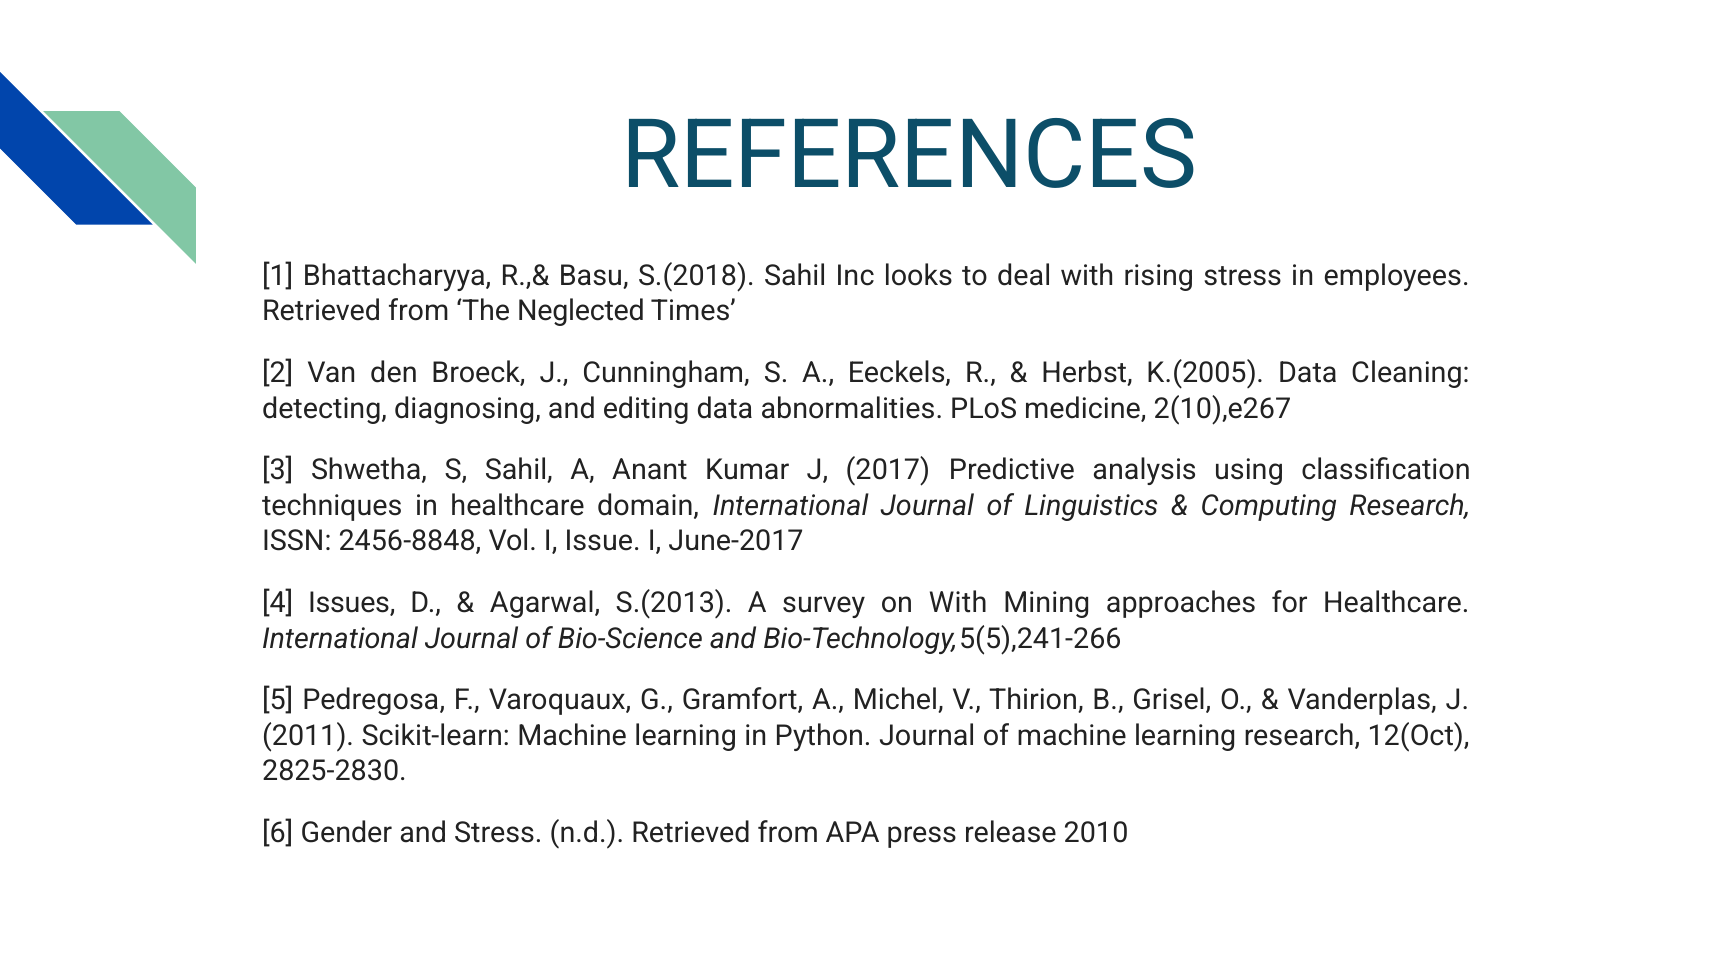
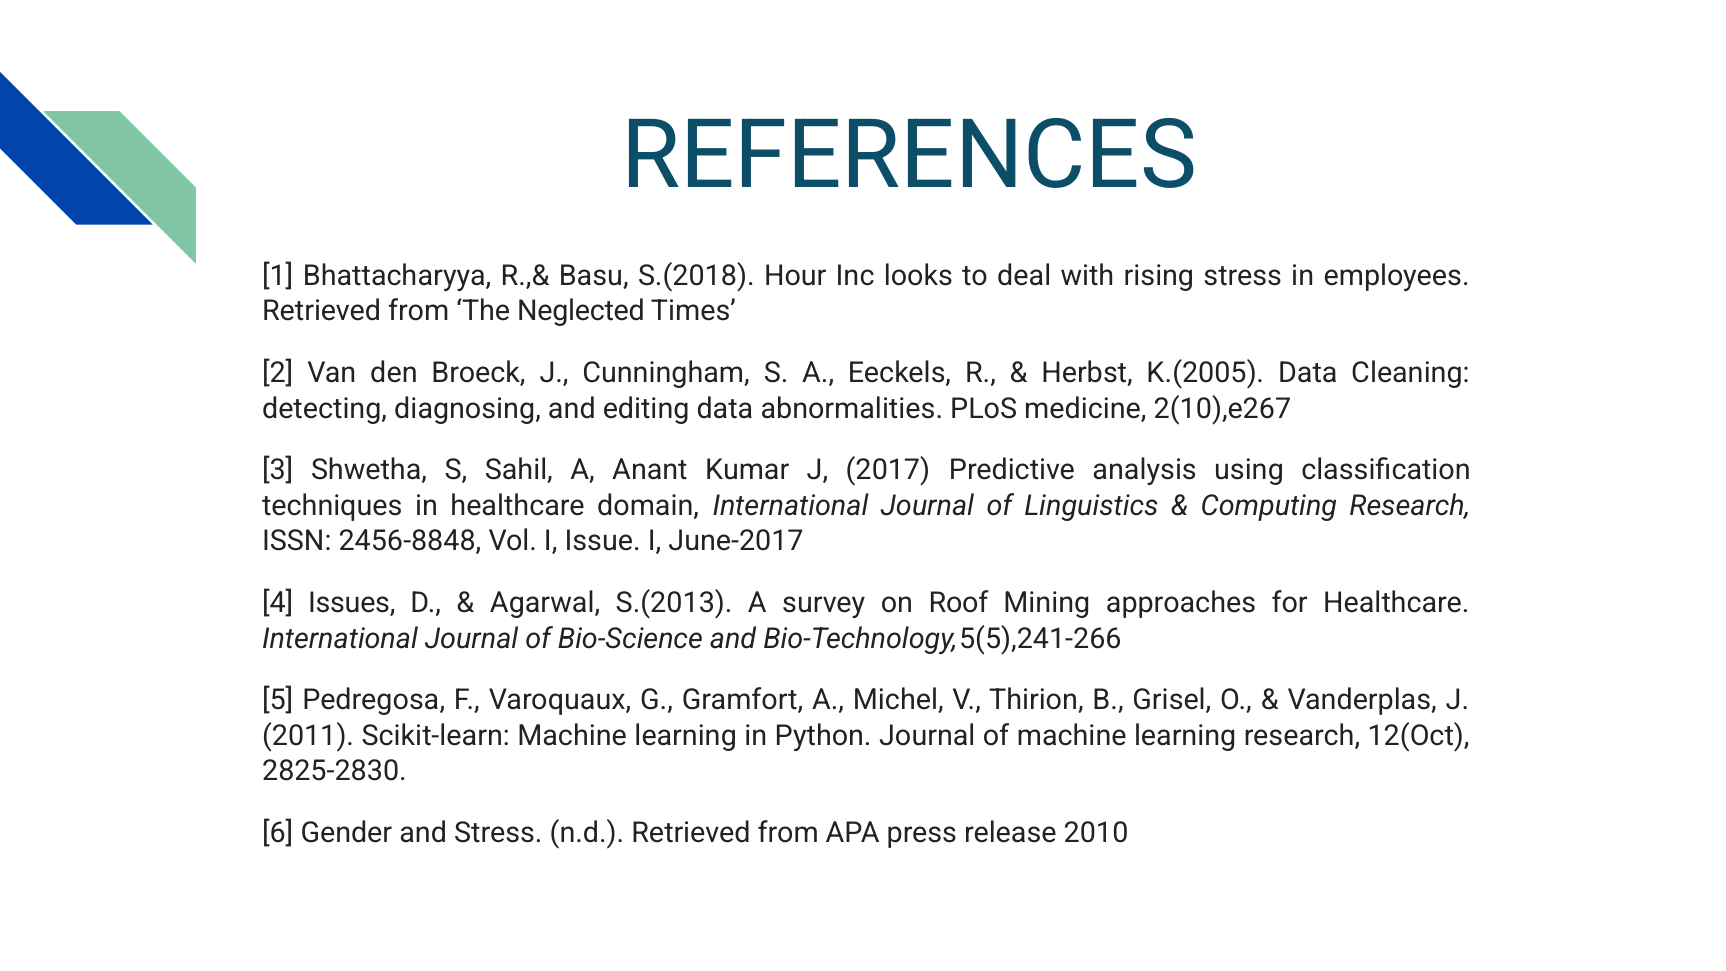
S.(2018 Sahil: Sahil -> Hour (795, 276)
on With: With -> Roof (958, 603)
